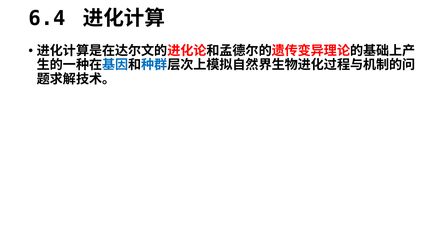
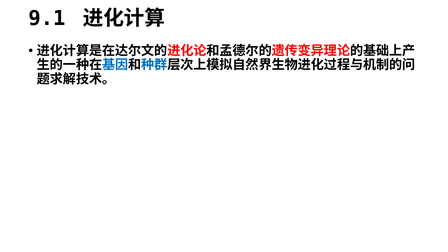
6.4: 6.4 -> 9.1 (47, 19)
